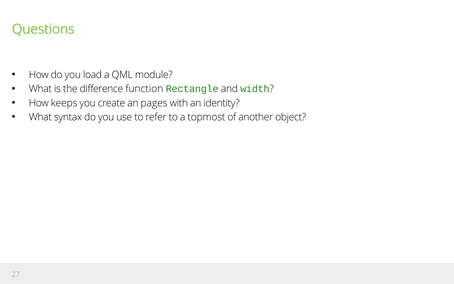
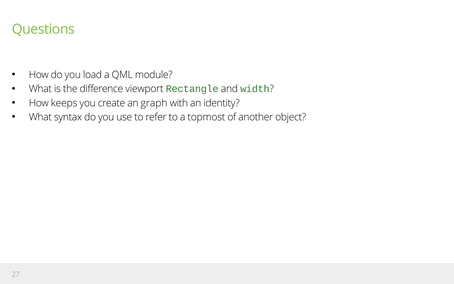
function: function -> viewport (144, 89)
pages: pages -> graph (154, 103)
